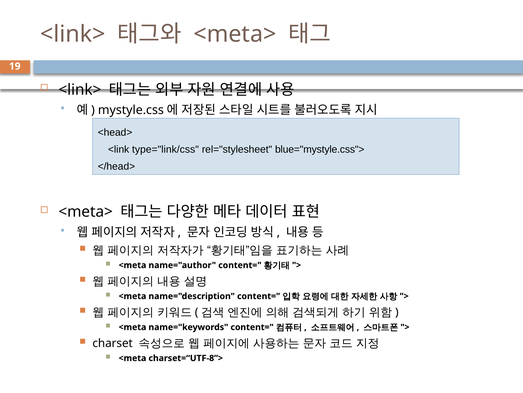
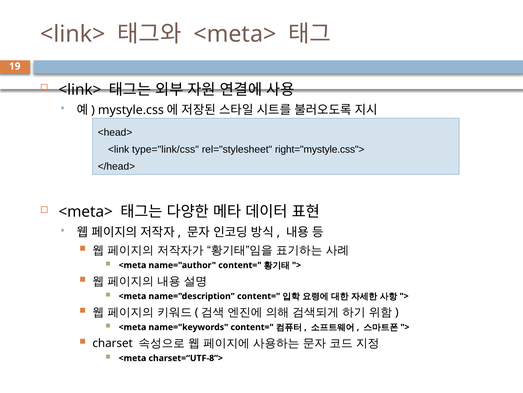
blue="mystyle.css">: blue="mystyle.css"> -> right="mystyle.css"> (320, 149)
